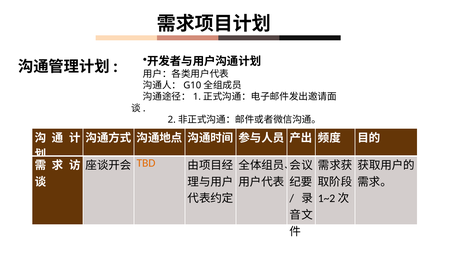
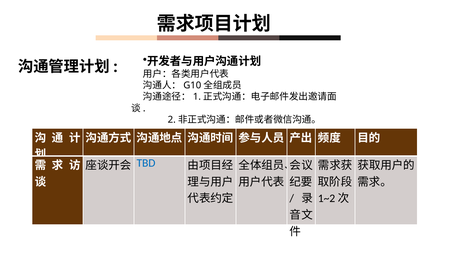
TBD colour: orange -> blue (146, 163)
